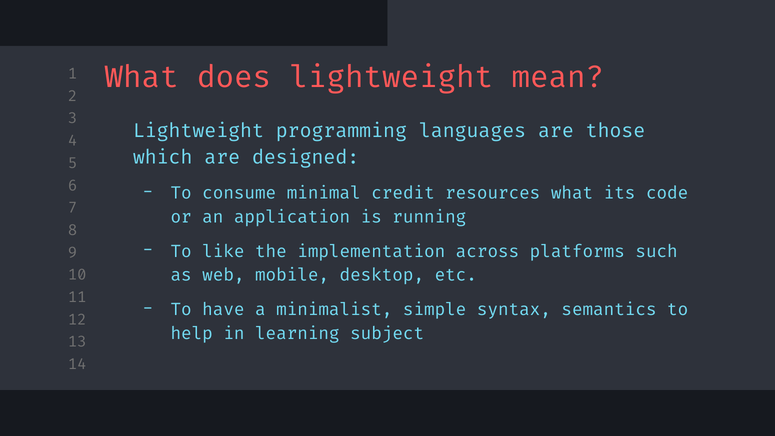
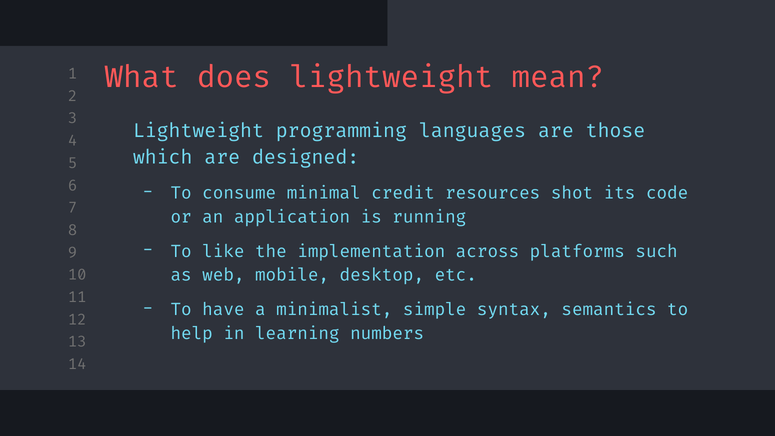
resources what: what -> shot (572, 193)
subject: subject -> numbers (387, 333)
